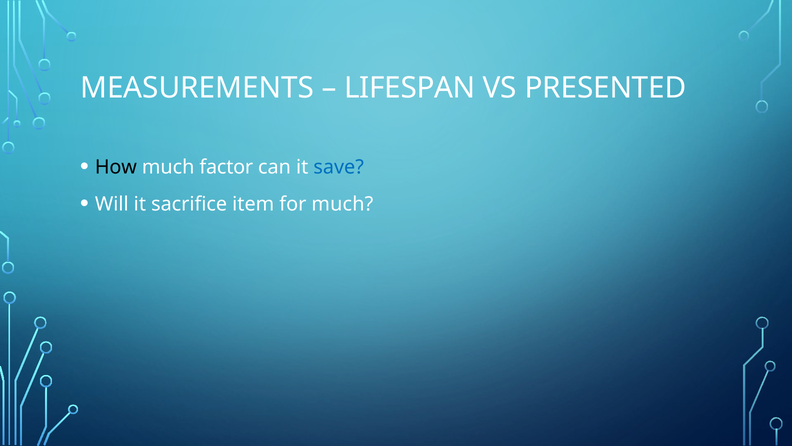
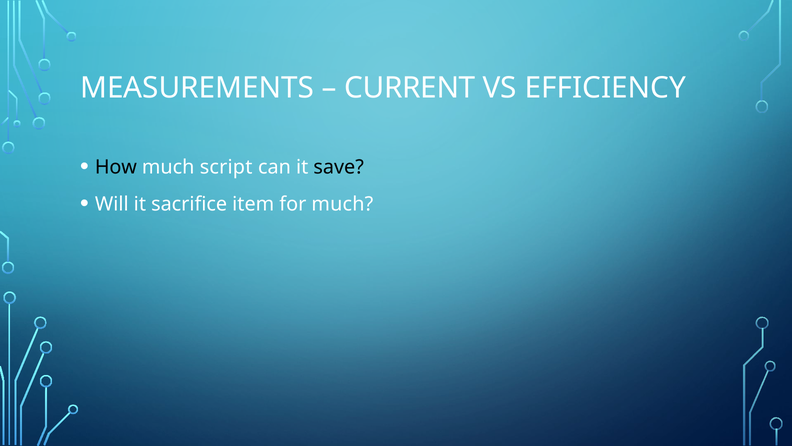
LIFESPAN: LIFESPAN -> CURRENT (410, 88)
PRESENTED: PRESENTED -> EFFICIENCY (605, 88)
factor: factor -> script (226, 167)
save colour: blue -> black (339, 167)
